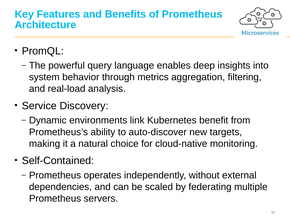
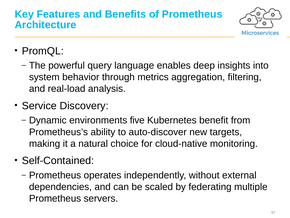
link: link -> five (137, 120)
